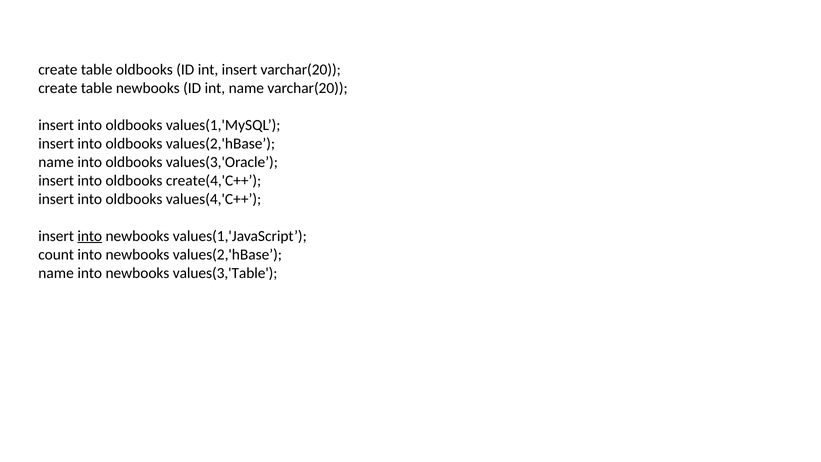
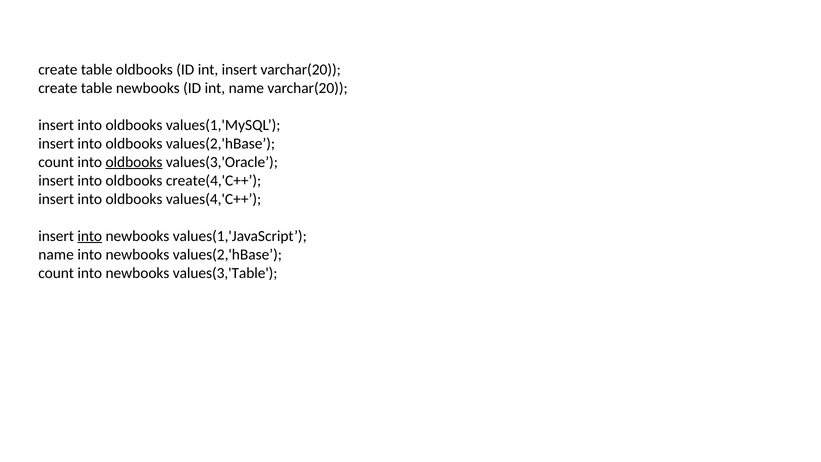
name: name -> count (56, 162)
oldbooks underline: none -> present (134, 162)
count: count -> name (56, 254)
name: name -> count (56, 273)
